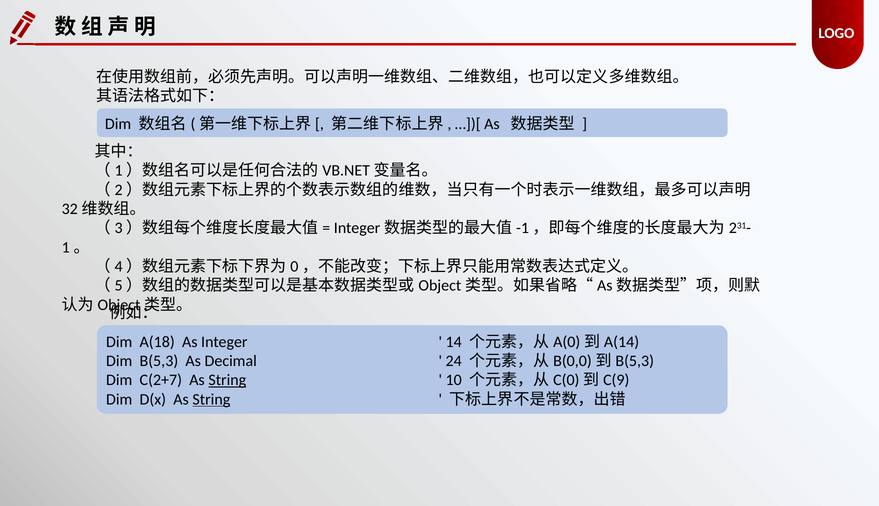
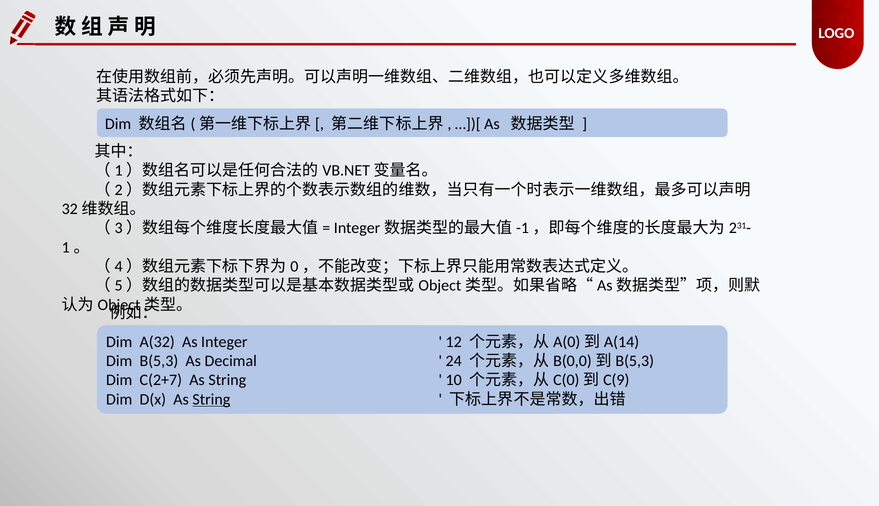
A(18: A(18 -> A(32 (157, 342)
14: 14 -> 12 (454, 342)
String underline: present -> none (227, 380)
